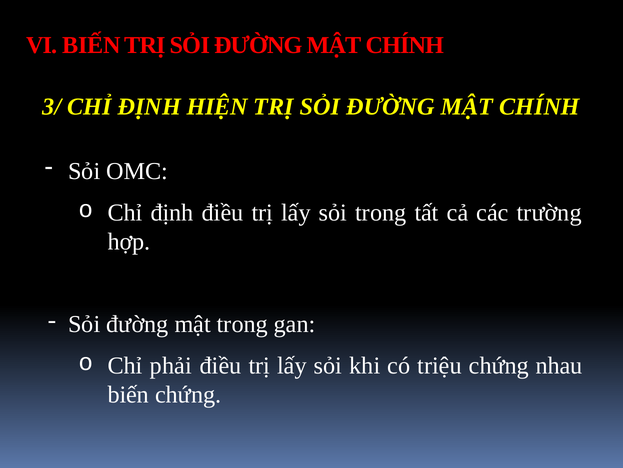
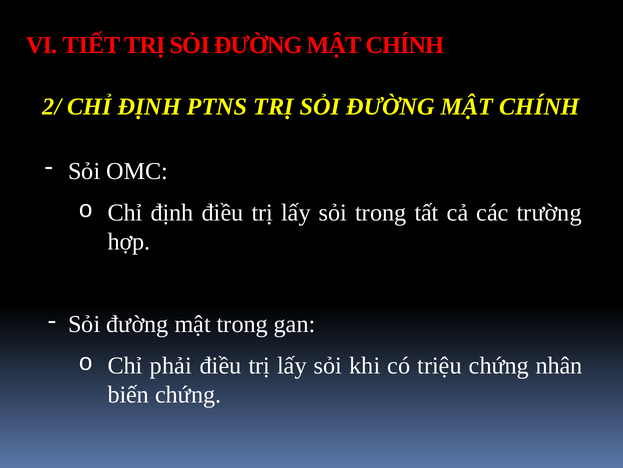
VI BIẾN: BIẾN -> TIẾT (91, 45)
3/: 3/ -> 2/ (52, 107)
HIỆN: HIỆN -> PTNS (217, 107)
nhau: nhau -> nhân (559, 365)
